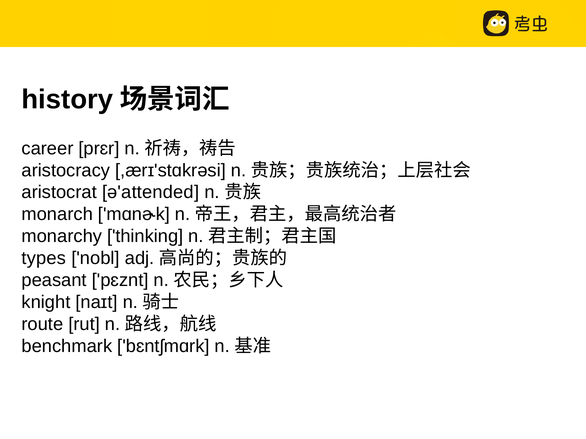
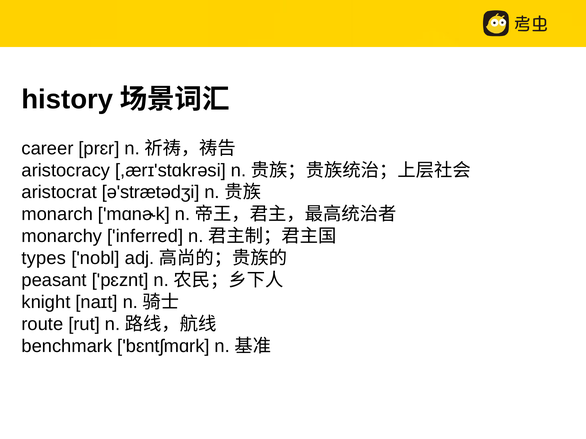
ə'attended: ə'attended -> ə'strætədʒi (151, 192)
thinking: thinking -> inferred (145, 236)
